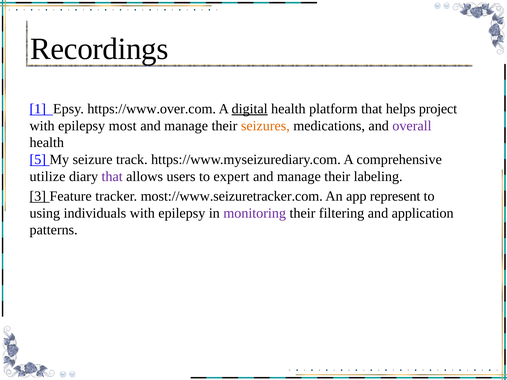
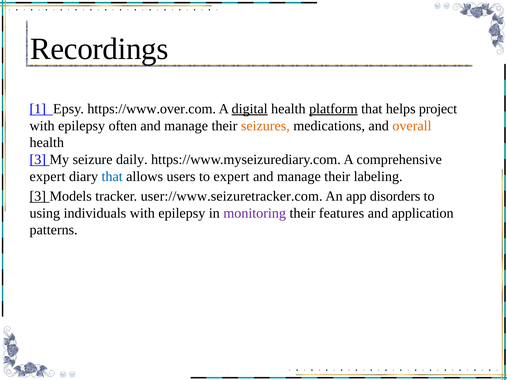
platform underline: none -> present (333, 109)
most: most -> often (123, 126)
overall colour: purple -> orange (412, 126)
5: 5 -> 3 (38, 160)
track: track -> daily (132, 160)
utilize: utilize -> expert (48, 177)
that colour: purple -> blue (112, 177)
Feature: Feature -> Models (71, 196)
most://www.seizuretracker.com: most://www.seizuretracker.com -> user://www.seizuretracker.com (232, 196)
represent: represent -> disorders (395, 196)
filtering: filtering -> features (342, 213)
